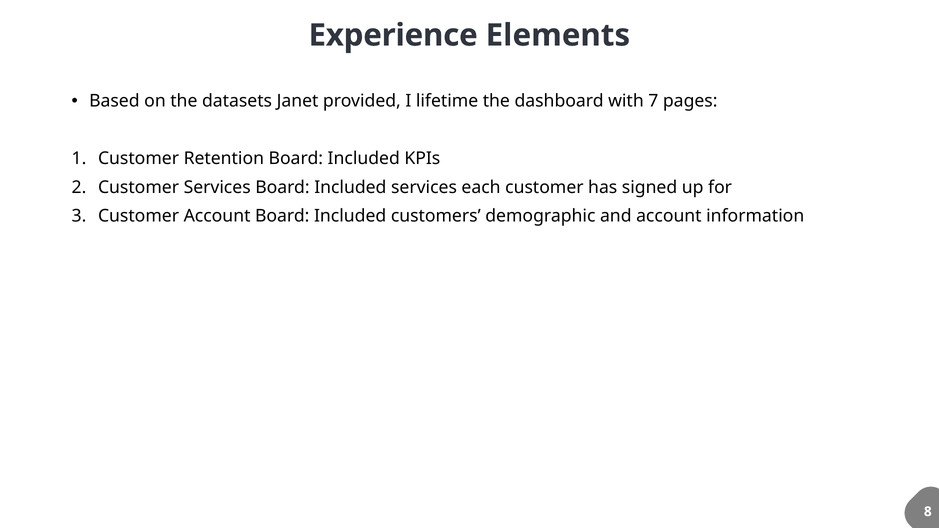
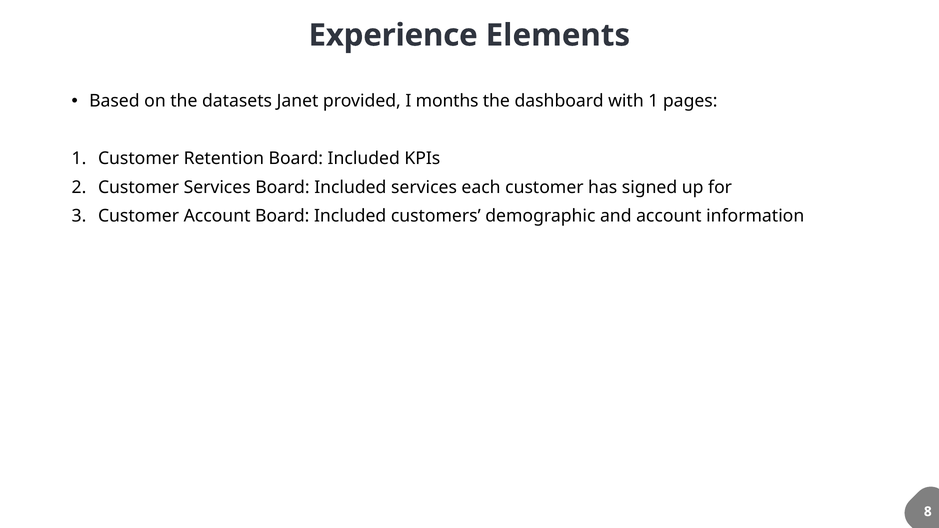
lifetime: lifetime -> months (447, 101)
with 7: 7 -> 1 (653, 101)
